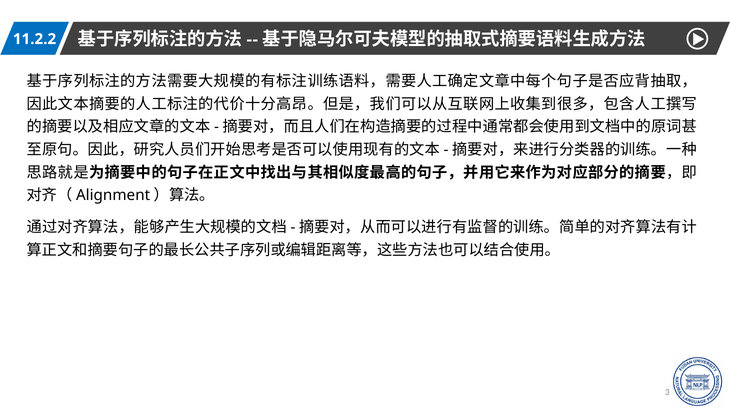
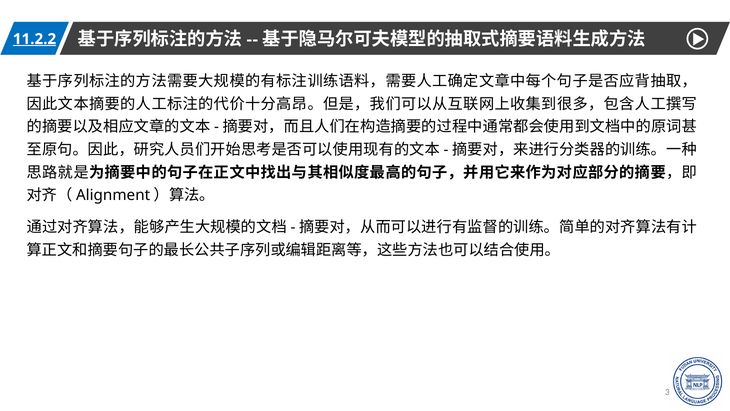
11.2.2 underline: none -> present (35, 39)
